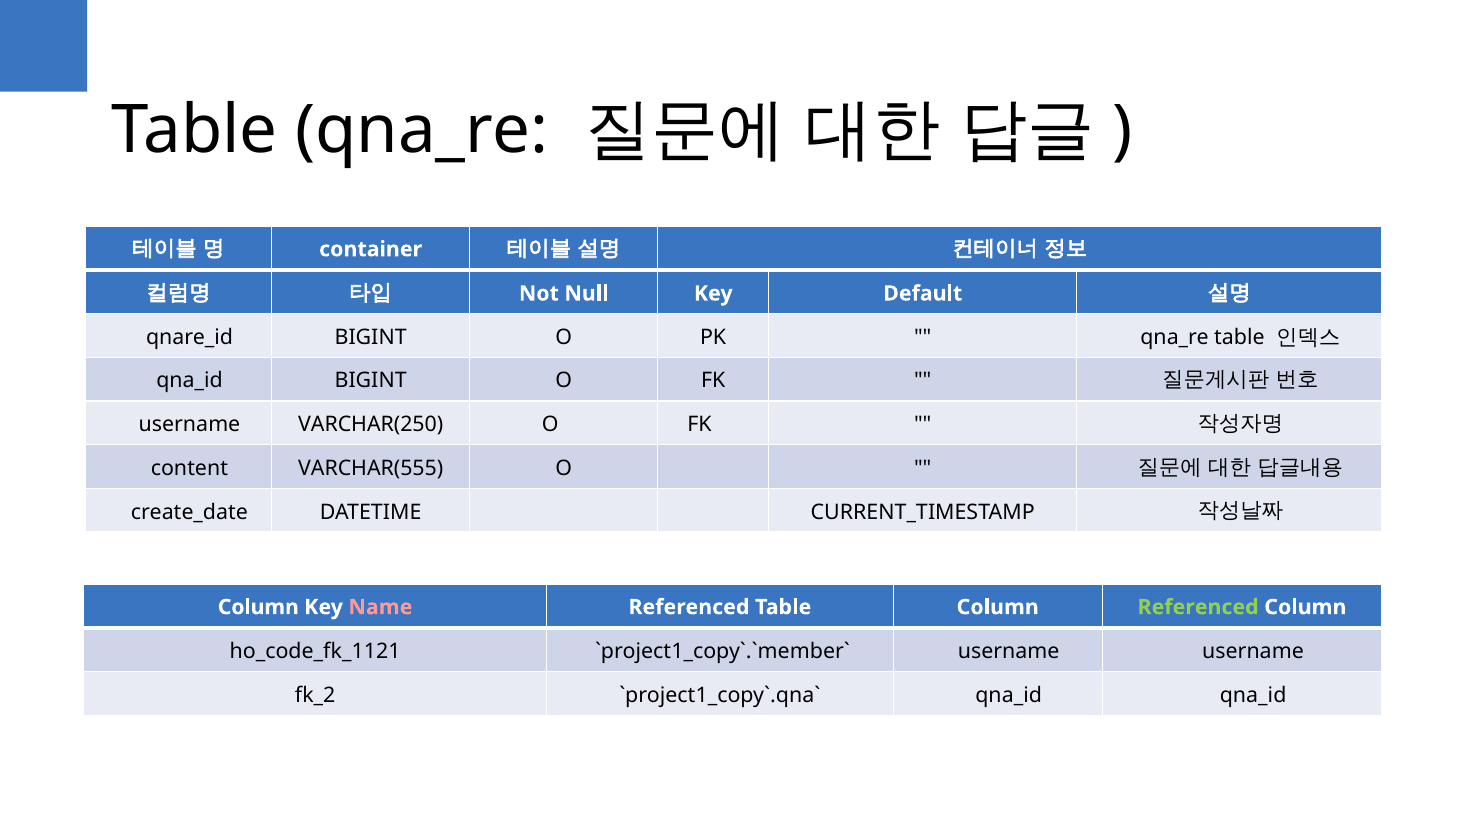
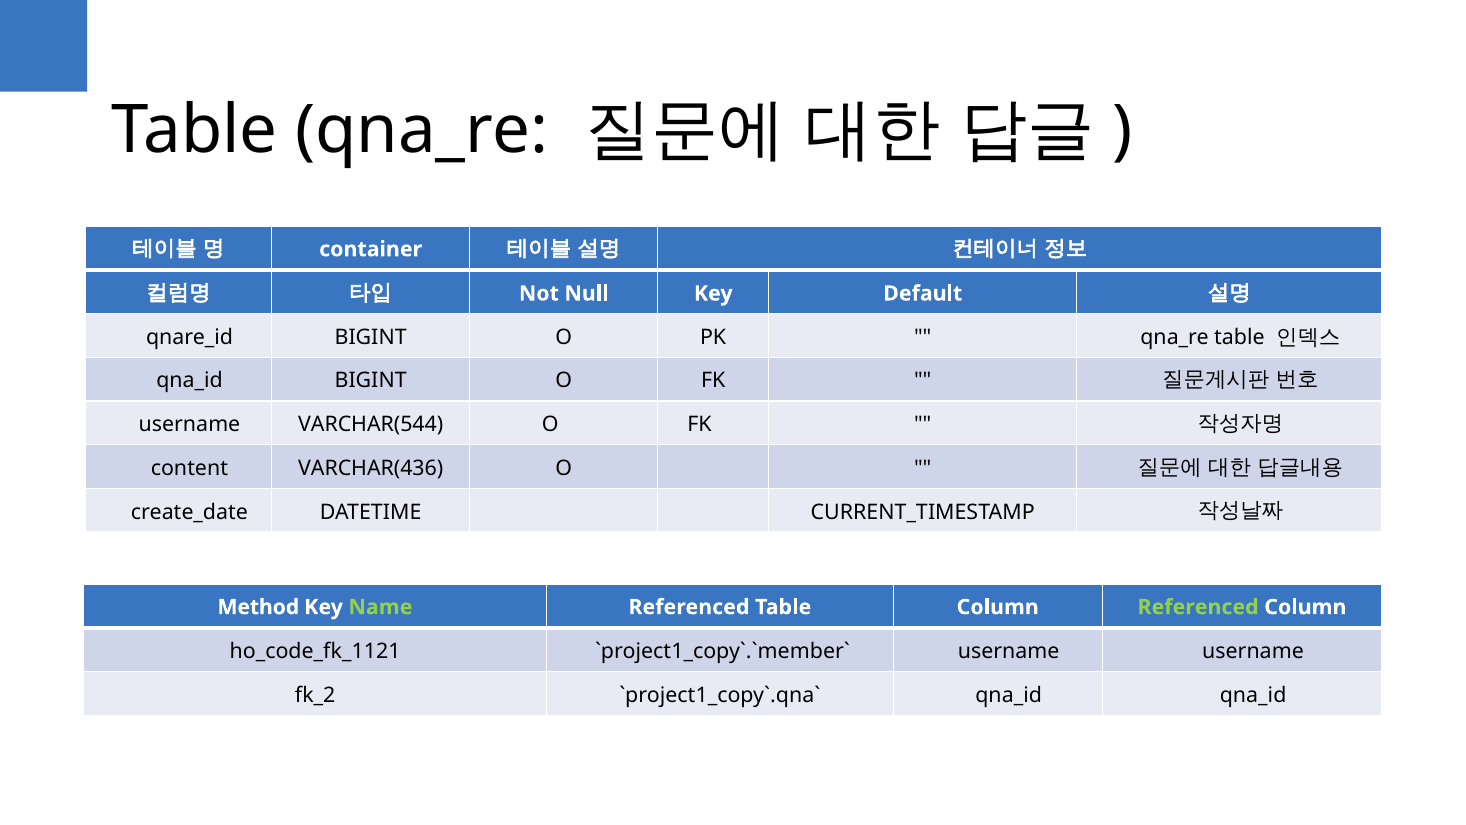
VARCHAR(250: VARCHAR(250 -> VARCHAR(544 (371, 424)
VARCHAR(555: VARCHAR(555 -> VARCHAR(436 (371, 468)
Column: Column -> Method (258, 607)
Name colour: pink -> light green (380, 607)
